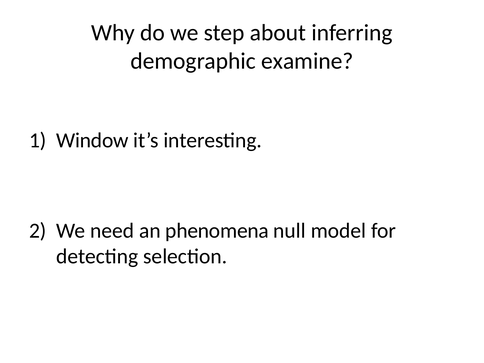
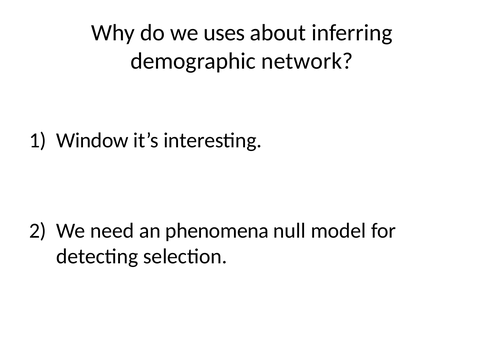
step: step -> uses (224, 33)
examine: examine -> network (307, 61)
